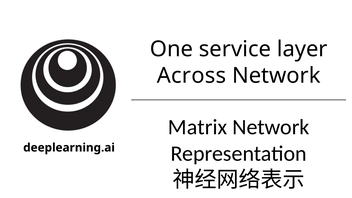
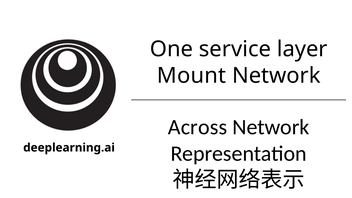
Across: Across -> Mount (192, 76)
Matrix: Matrix -> Across (198, 127)
